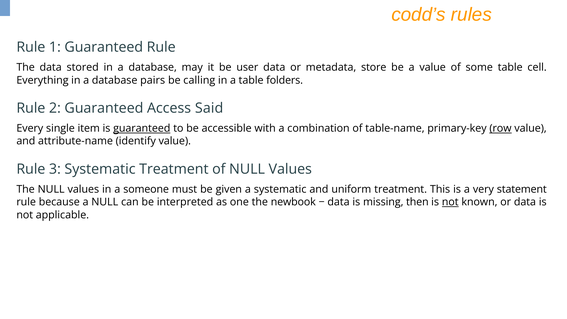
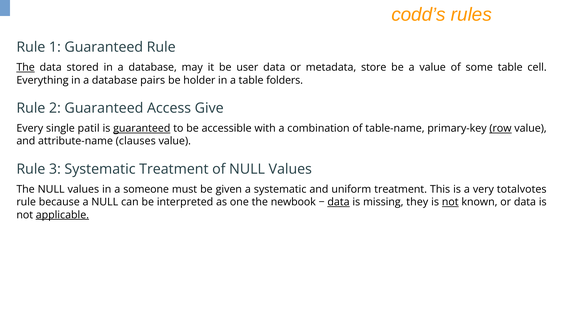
The underline: none -> present (26, 67)
calling: calling -> holder (199, 80)
Said: Said -> Give (209, 108)
item: item -> patil (89, 128)
identify: identify -> clauses (136, 141)
statement: statement -> totalvotes (522, 189)
data underline: none -> present (339, 202)
then: then -> they (417, 202)
applicable underline: none -> present (62, 215)
